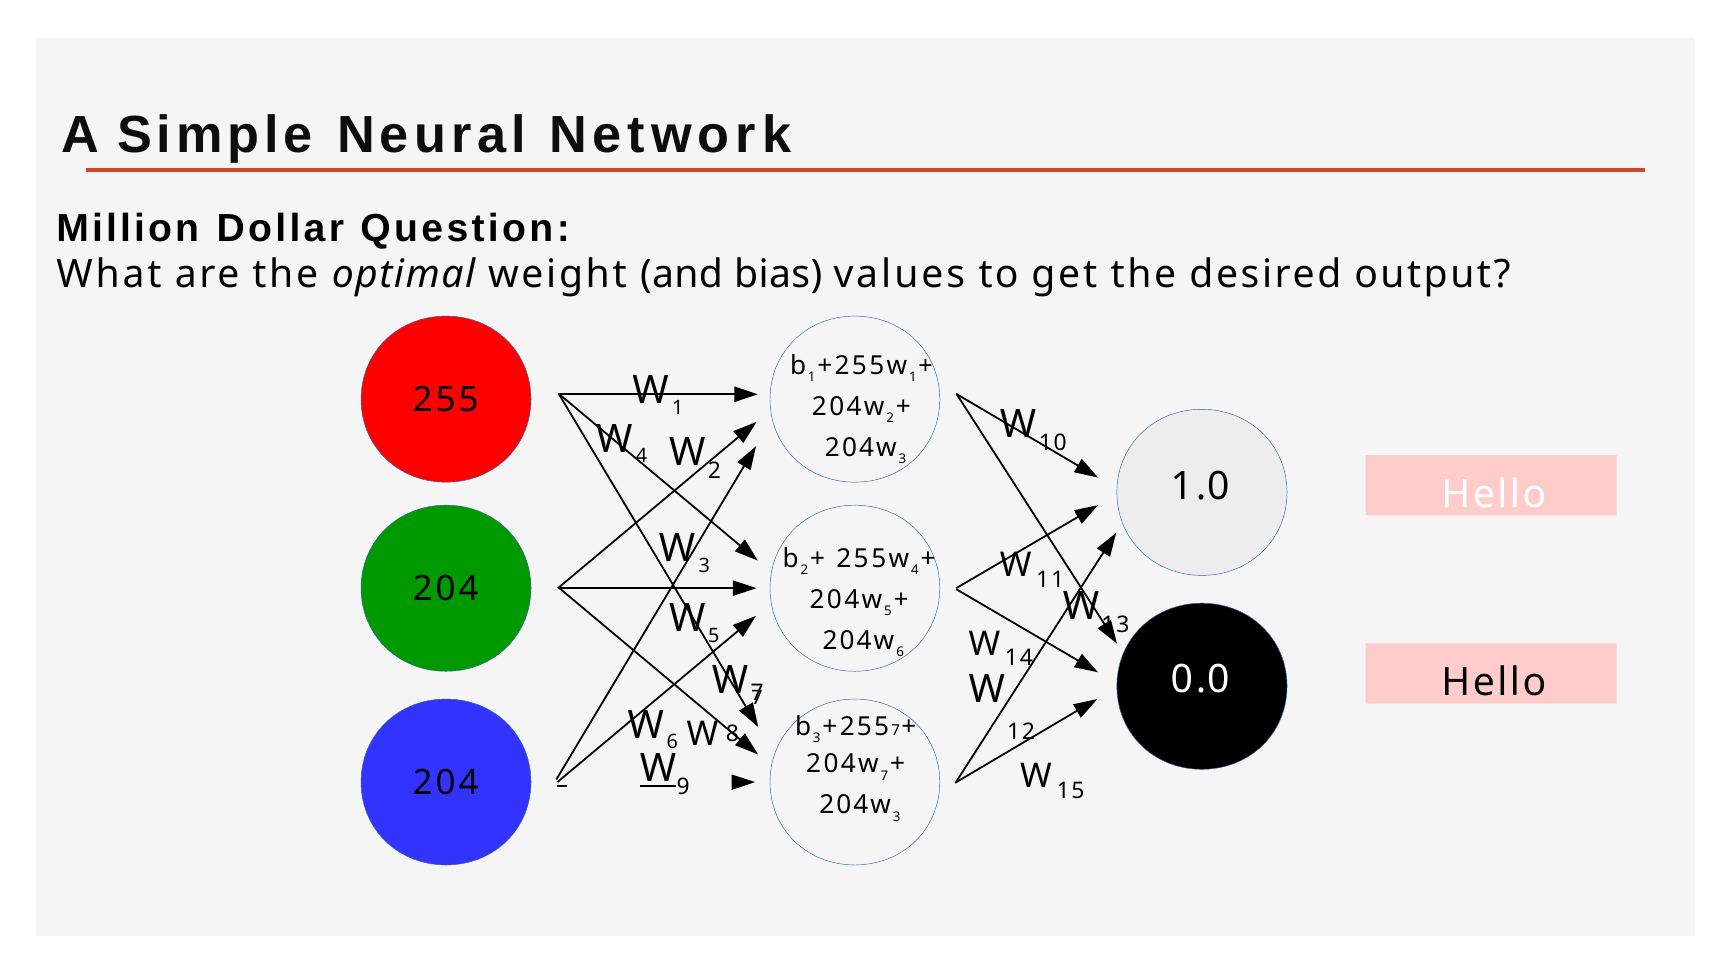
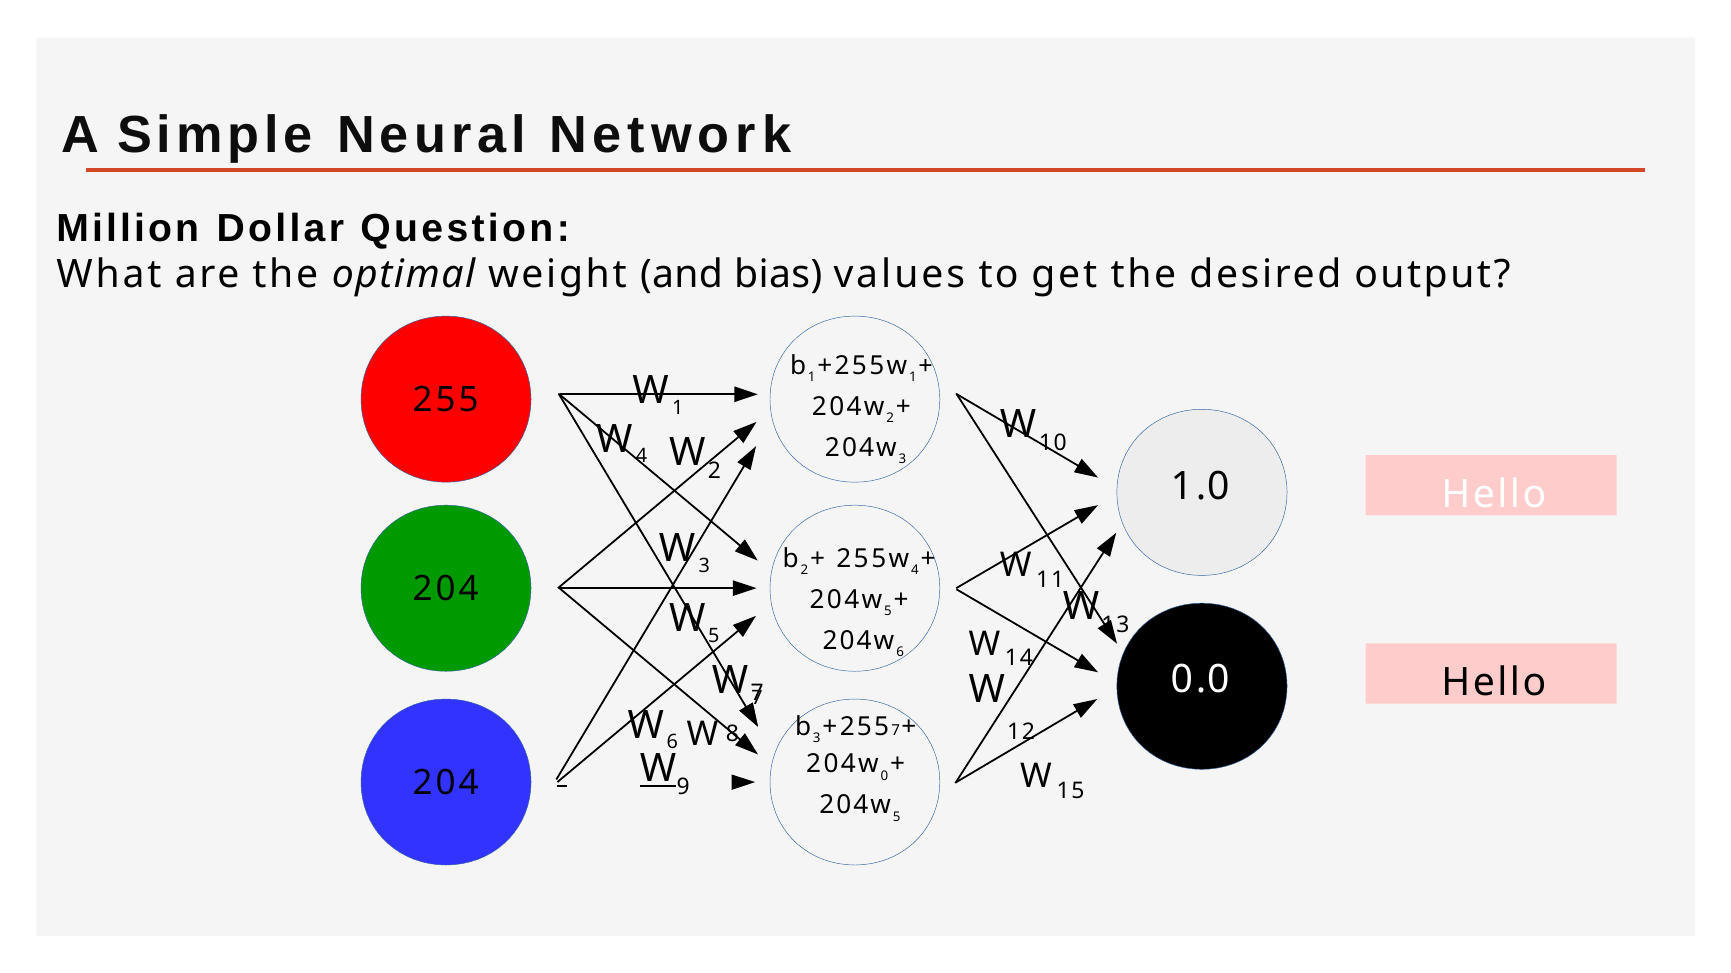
7: 7 -> 0 (885, 776)
3: 3 -> 5 (897, 817)
